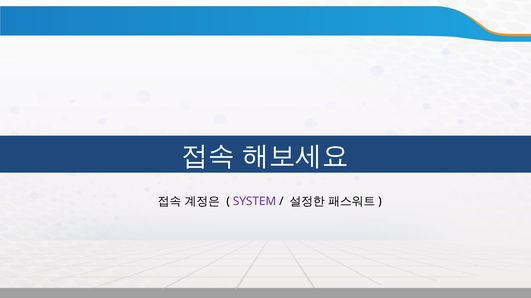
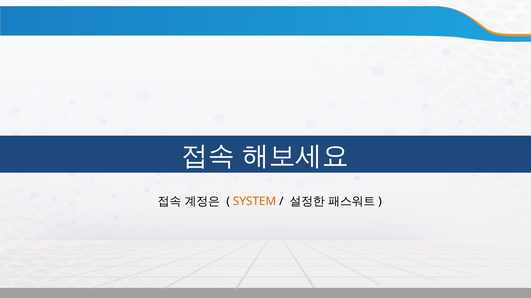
SYSTEM colour: purple -> orange (255, 202)
